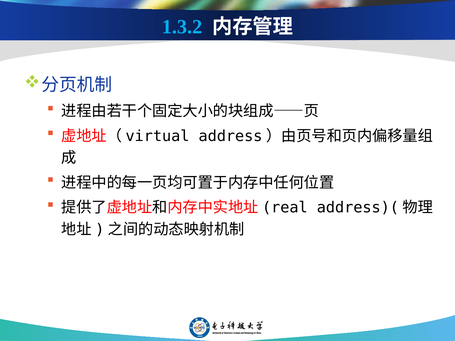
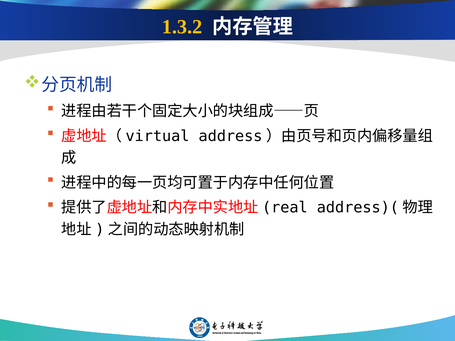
1.3.2 colour: light blue -> yellow (182, 27)
